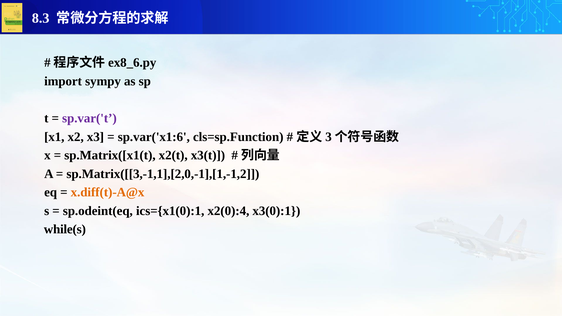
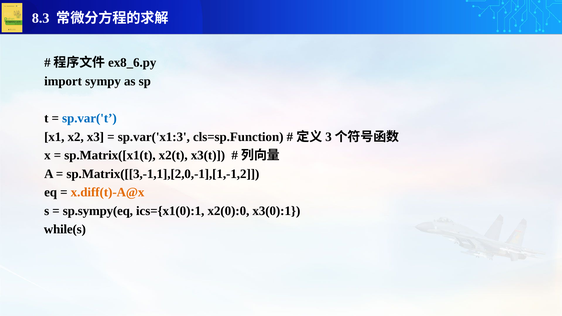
sp.var('t colour: purple -> blue (89, 118)
sp.var('x1:6: sp.var('x1:6 -> sp.var('x1:3 (154, 137)
sp.odeint(eq: sp.odeint(eq -> sp.sympy(eq (98, 211)
x2(0):4: x2(0):4 -> x2(0):0 (228, 211)
